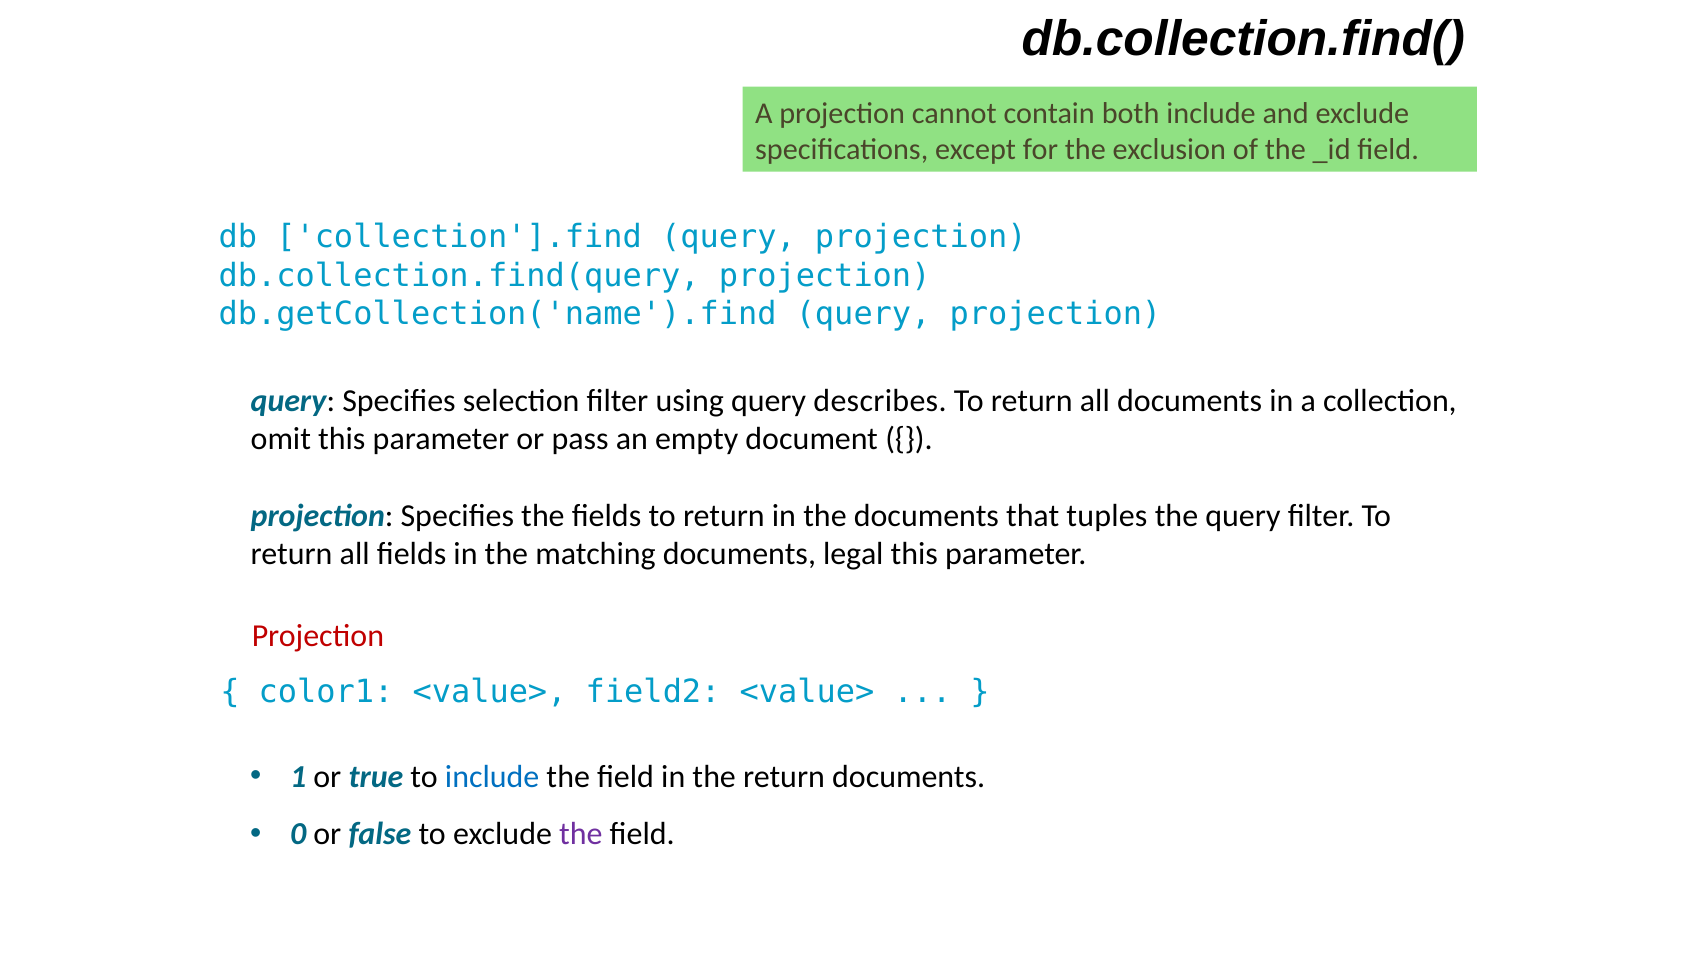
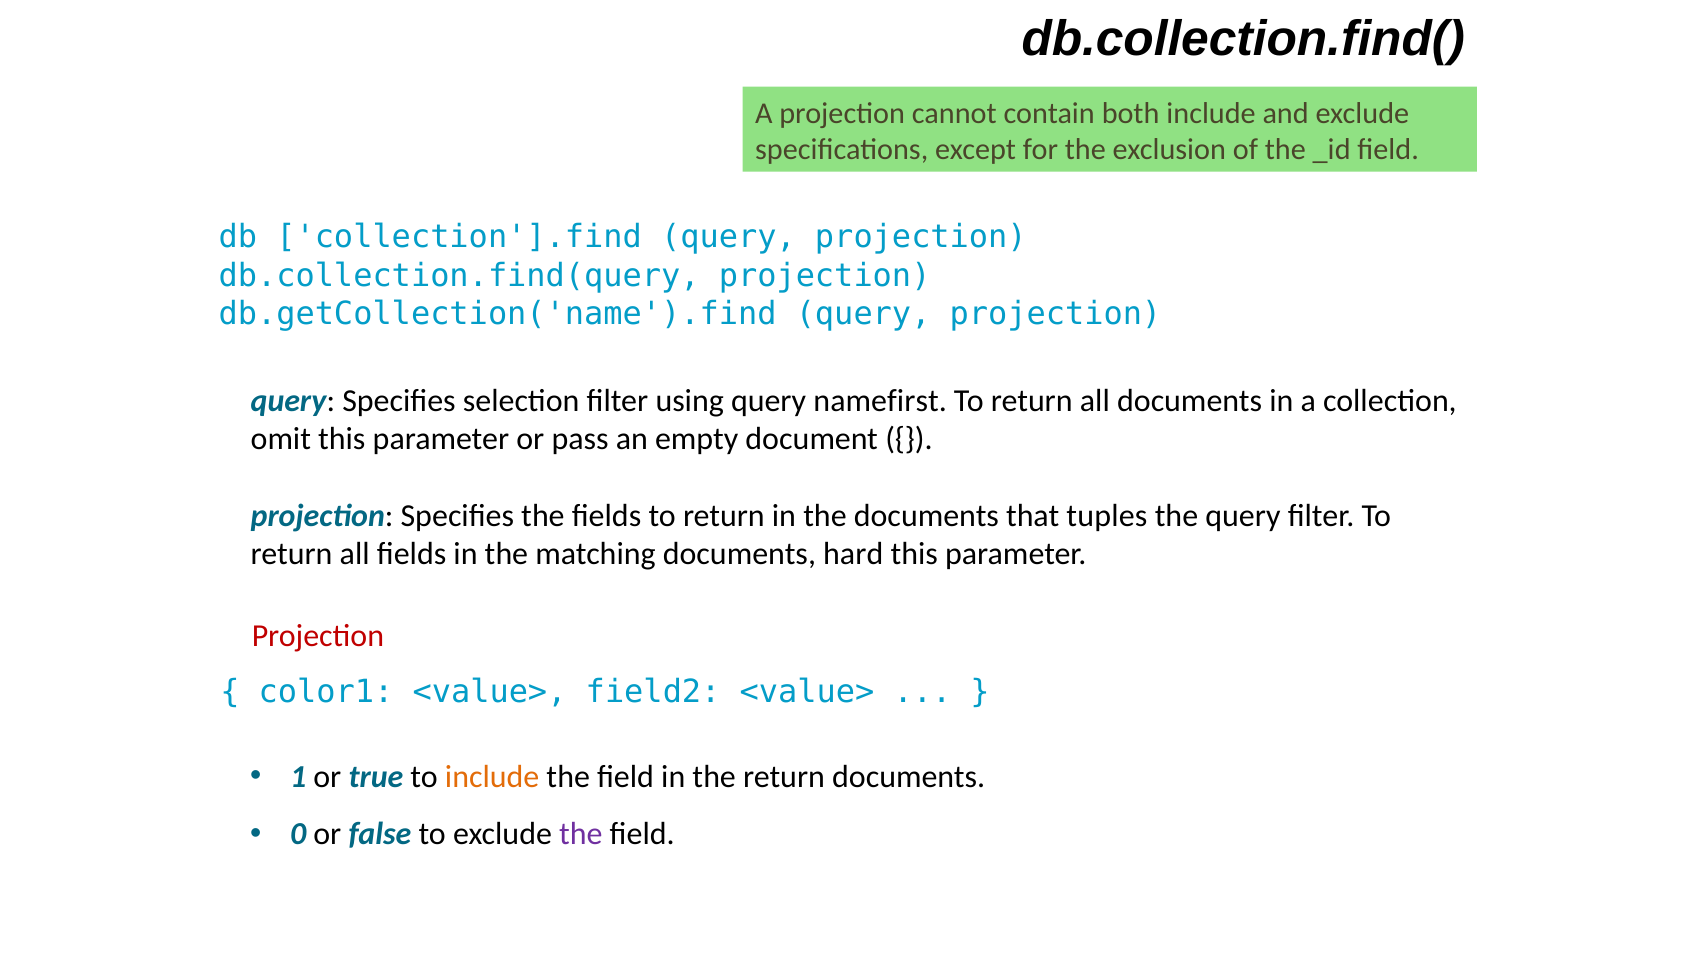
describes: describes -> namefirst (880, 401)
legal: legal -> hard (853, 554)
include colour: blue -> orange (492, 777)
